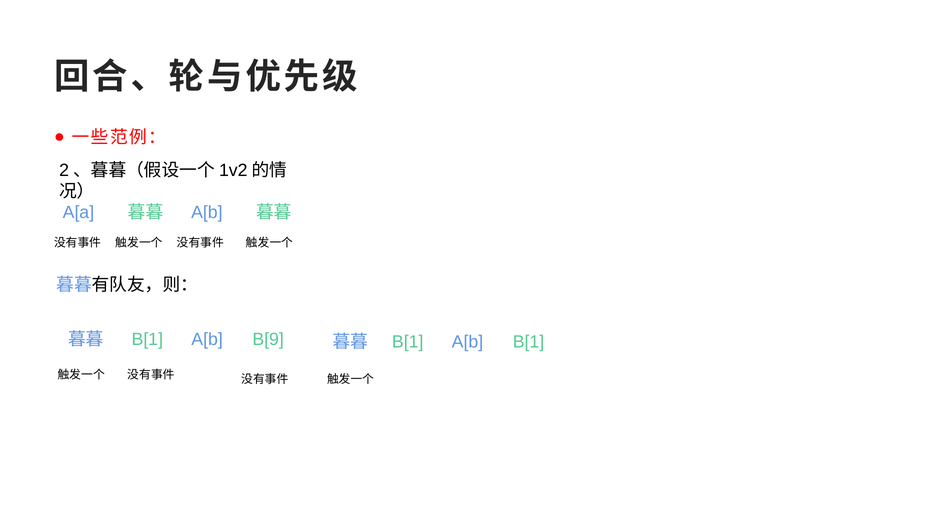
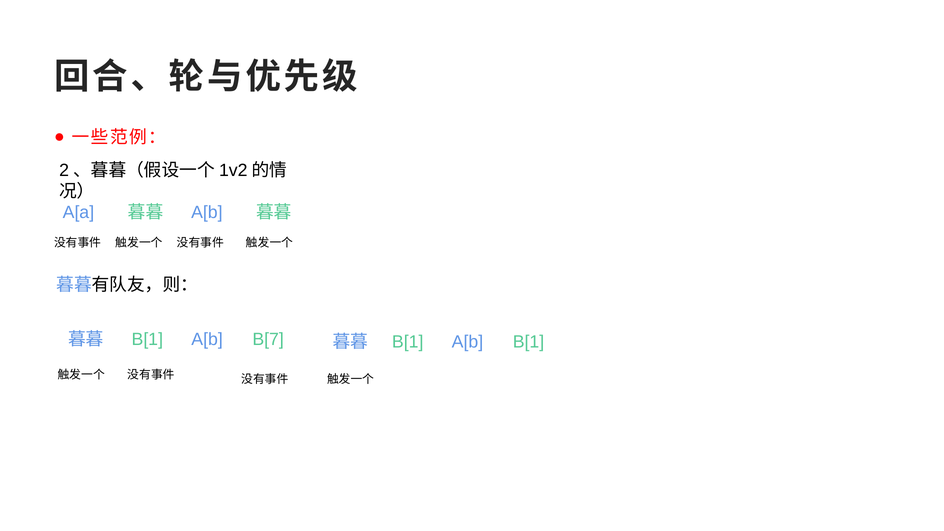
B[9: B[9 -> B[7 (268, 339)
